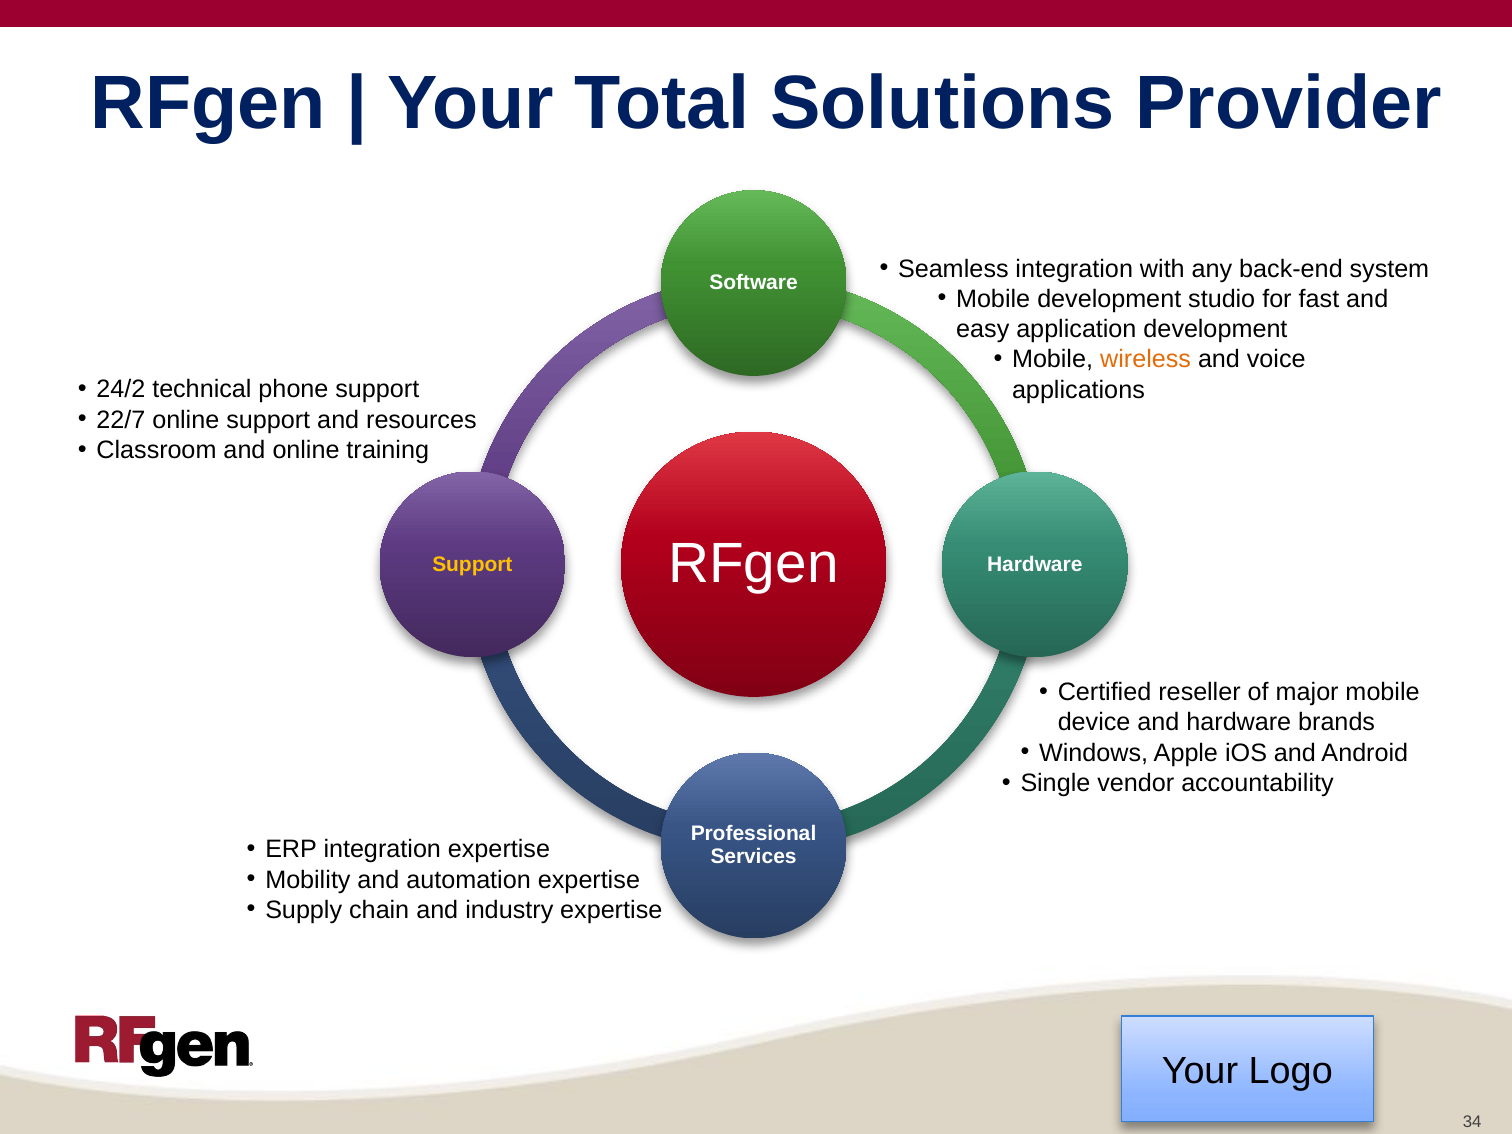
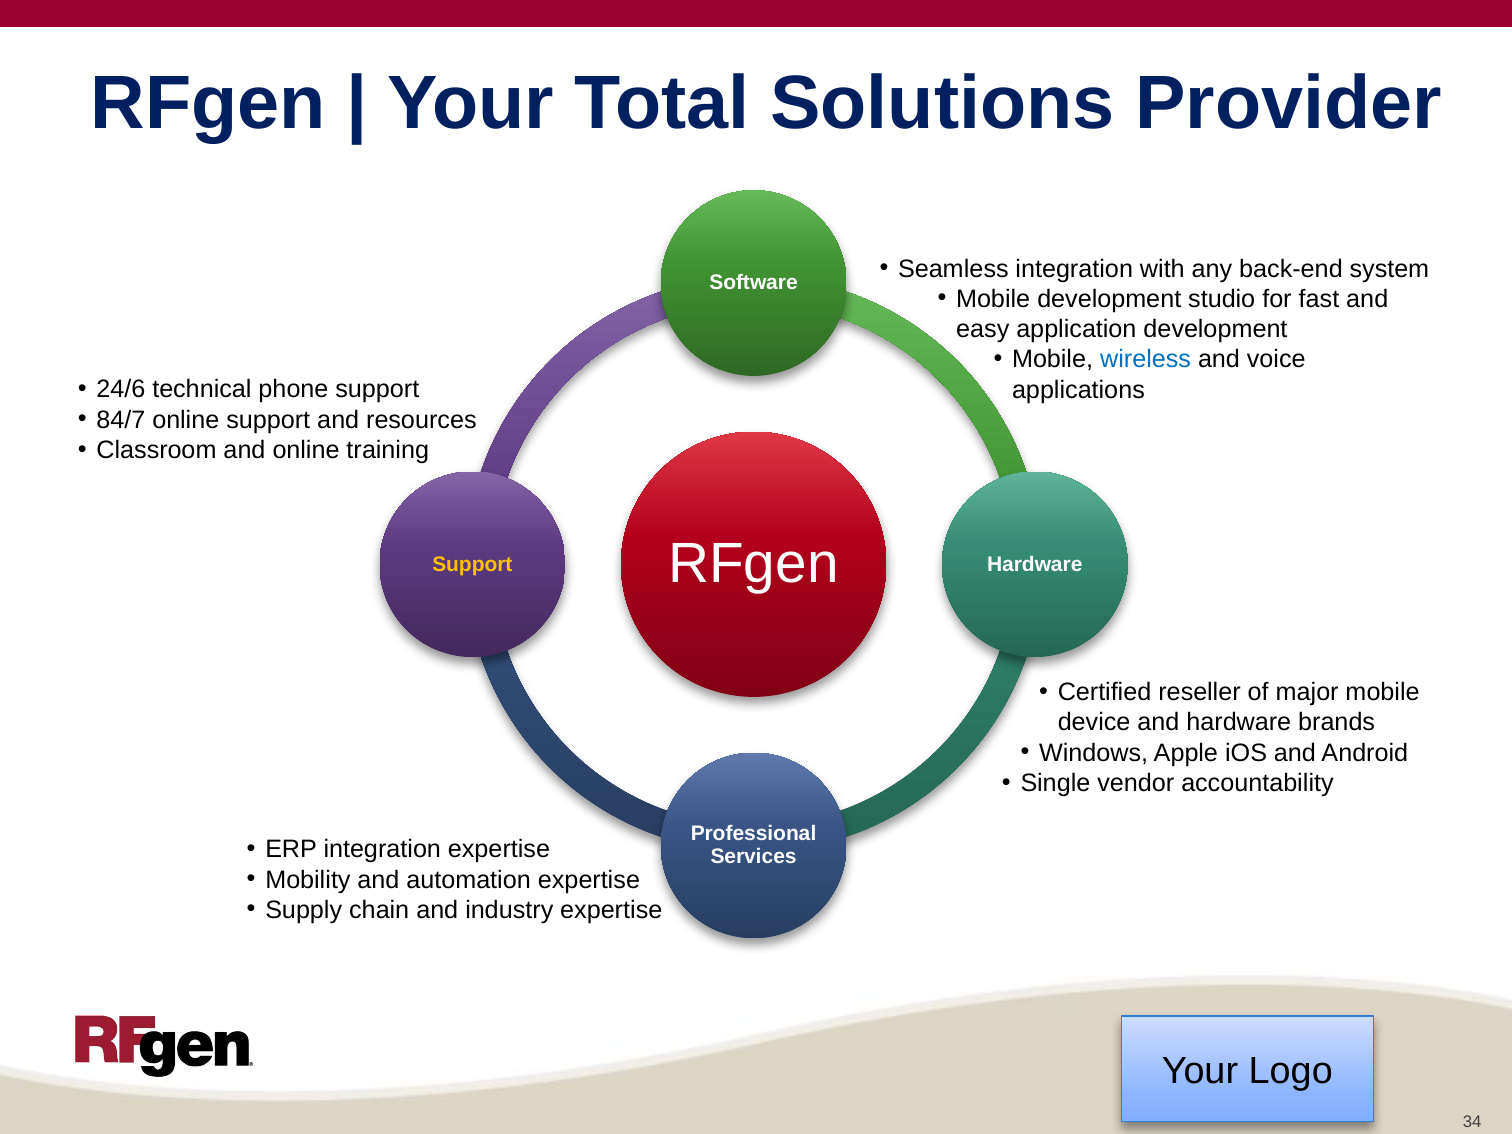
wireless colour: orange -> blue (1146, 360)
24/2: 24/2 -> 24/6 (121, 390)
22/7: 22/7 -> 84/7 (121, 420)
